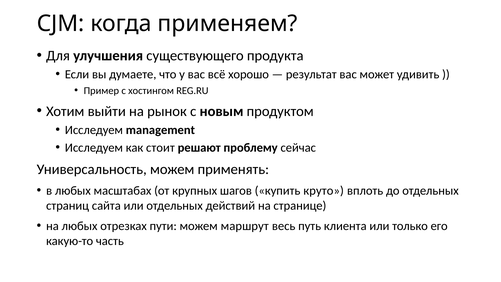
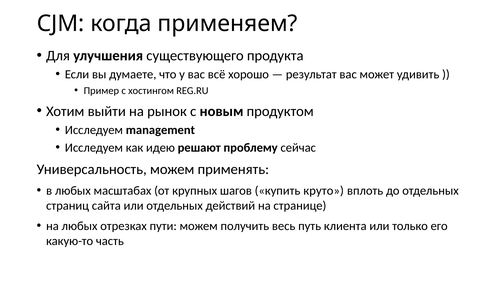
стоит: стоит -> идею (160, 148)
маршрут: маршрут -> получить (245, 226)
